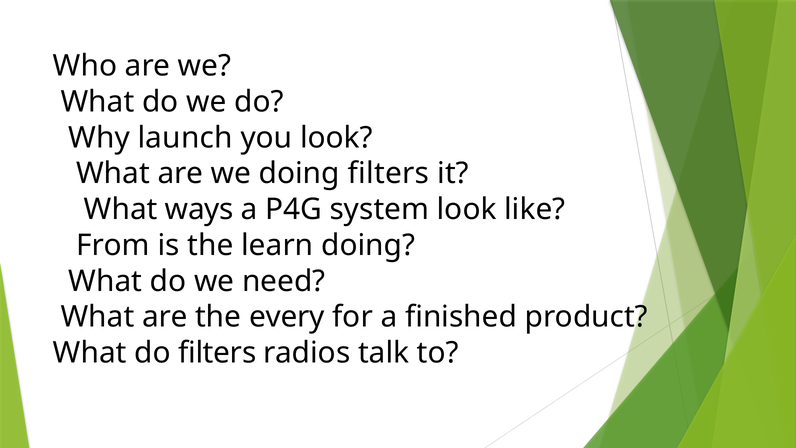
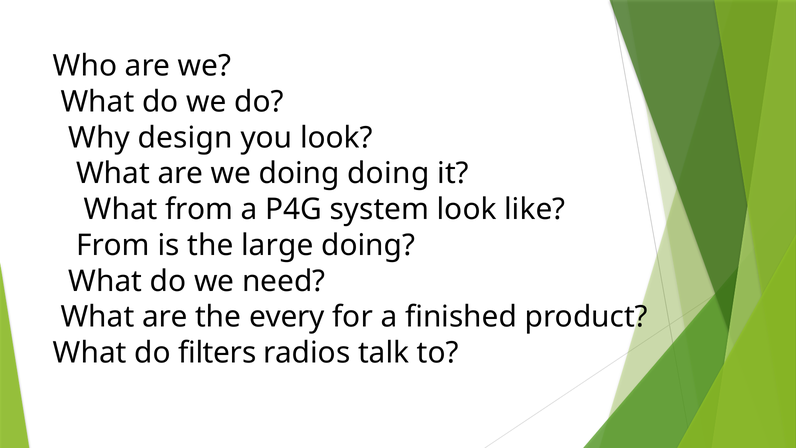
launch: launch -> design (185, 138)
doing filters: filters -> doing (388, 174)
What ways: ways -> from (199, 209)
learn: learn -> large (277, 245)
